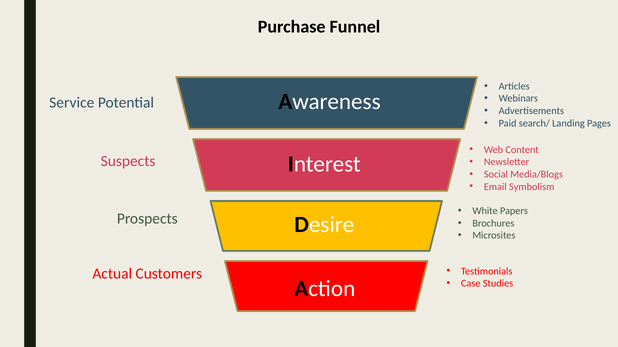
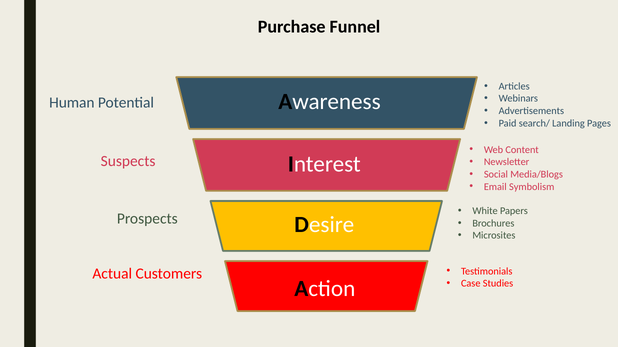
Service: Service -> Human (72, 103)
